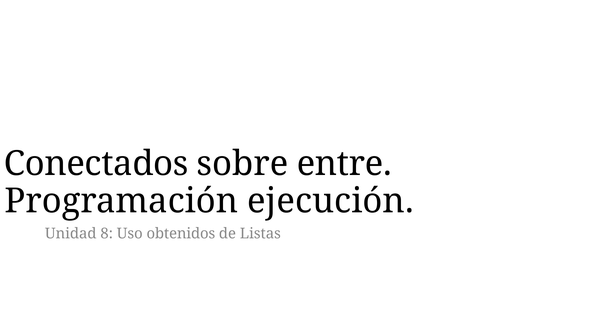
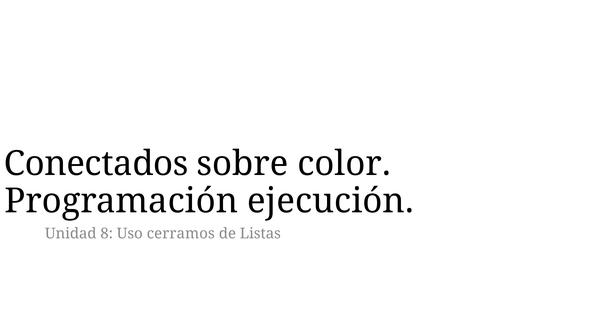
entre: entre -> color (344, 164)
obtenidos: obtenidos -> cerramos (181, 234)
